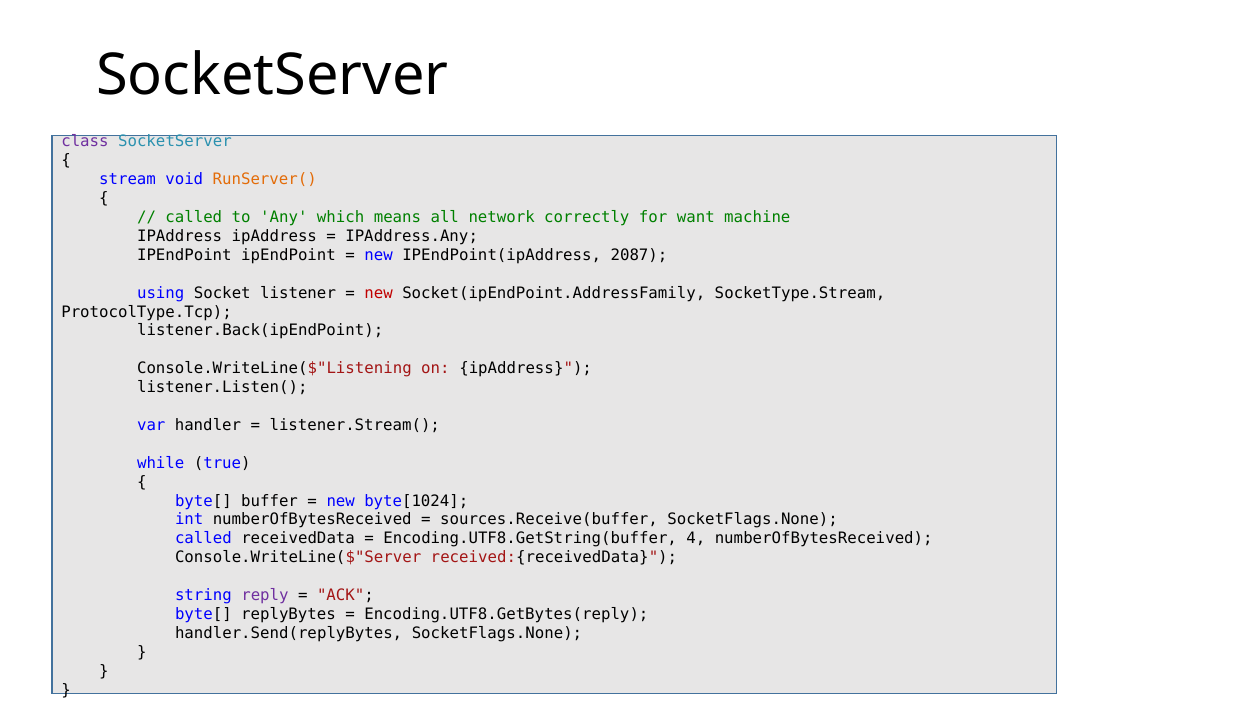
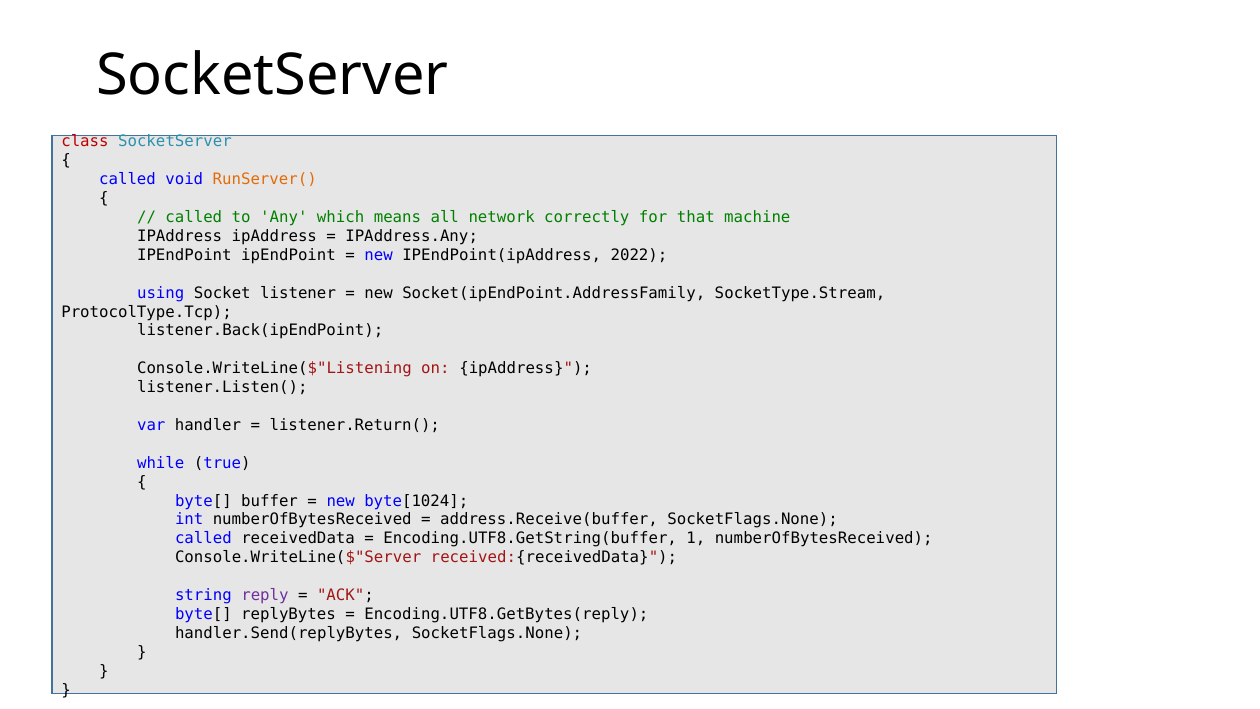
class colour: purple -> red (85, 142)
stream: stream -> called (128, 179)
want: want -> that (696, 217)
2087: 2087 -> 2022 (639, 255)
new colour: red -> black (379, 293)
listener.Stream(: listener.Stream( -> listener.Return( (355, 425)
sources.Receive(buffer: sources.Receive(buffer -> address.Receive(buffer (549, 520)
4: 4 -> 1 (696, 539)
